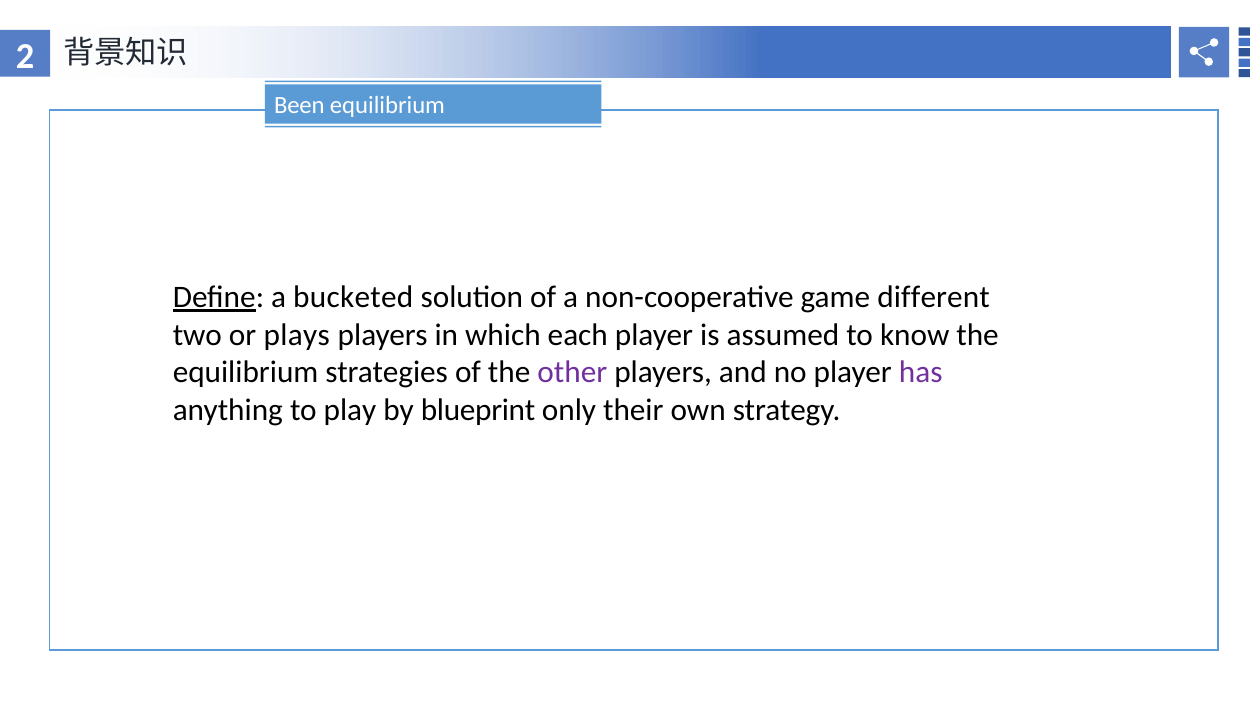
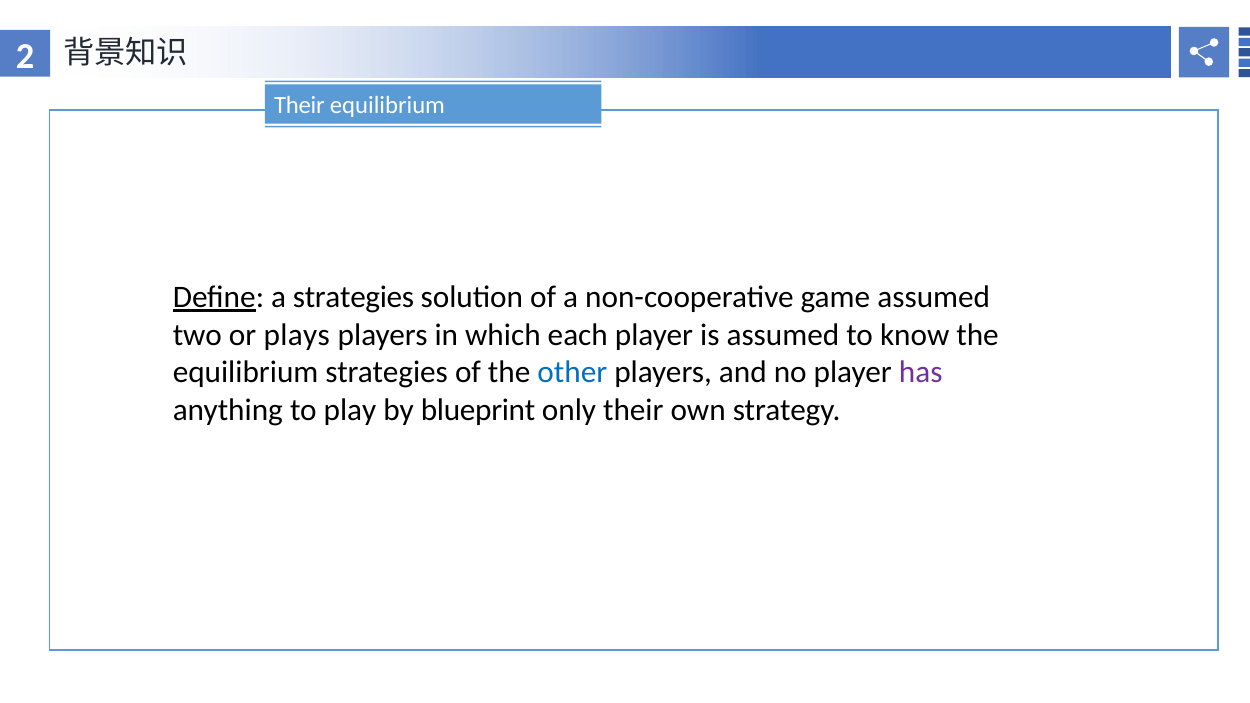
Been: Been -> Their (299, 106)
a bucketed: bucketed -> strategies (354, 297)
game different: different -> assumed (934, 297)
other colour: purple -> blue (572, 372)
